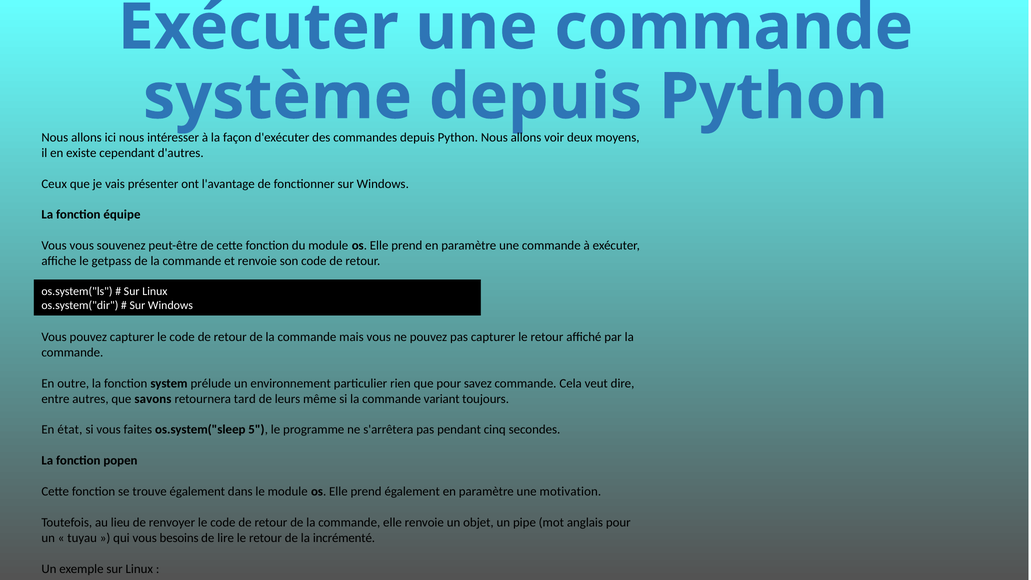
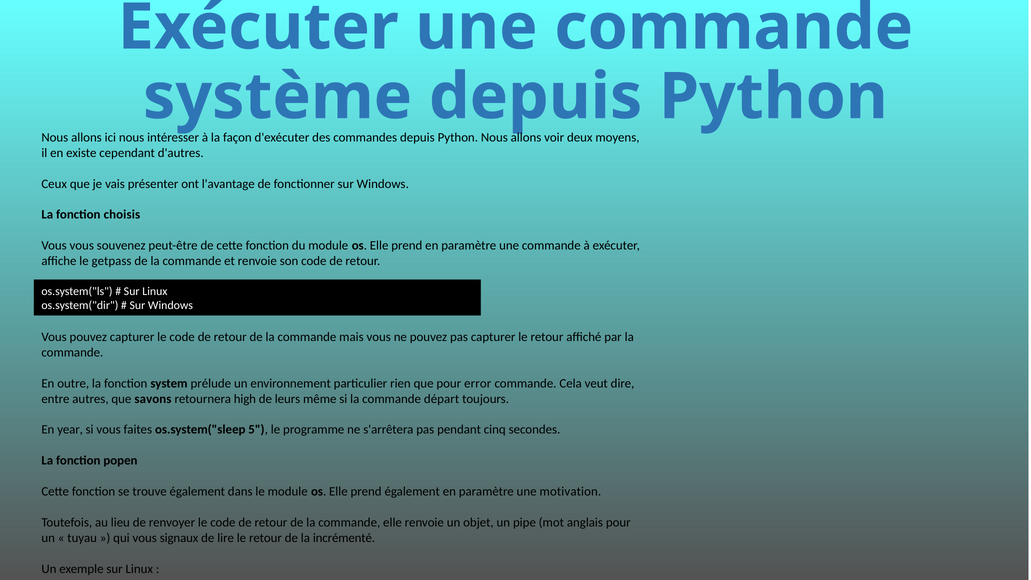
équipe: équipe -> choisis (122, 215)
savez: savez -> error (478, 383)
tard: tard -> high (245, 399)
variant: variant -> départ (442, 399)
état: état -> year (70, 430)
besoins: besoins -> signaux (179, 538)
